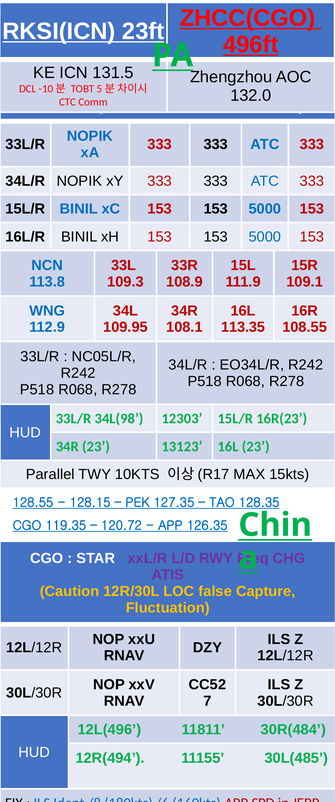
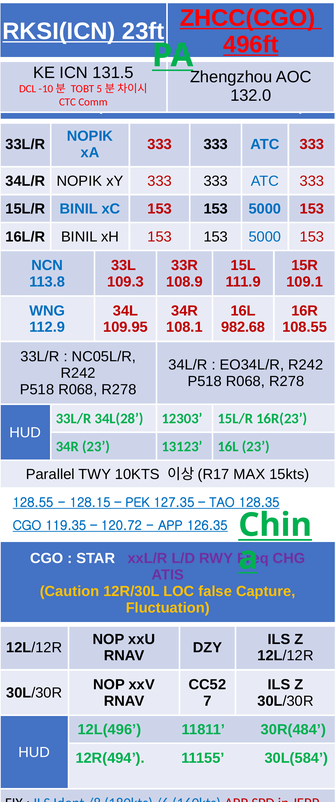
113.35: 113.35 -> 982.68 (243, 327)
34L(98: 34L(98 -> 34L(28 (119, 418)
30L(485: 30L(485 -> 30L(584 (296, 758)
